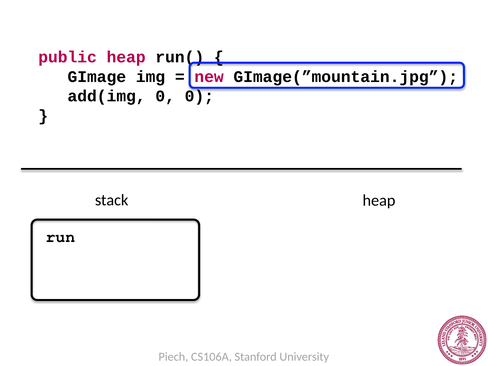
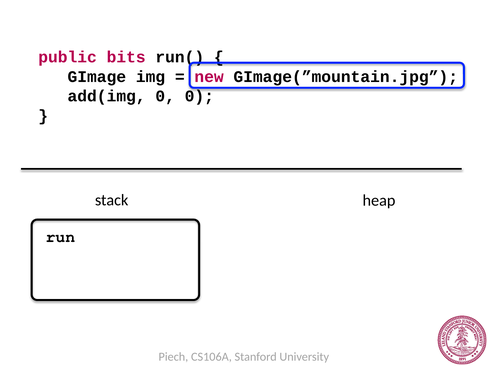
public heap: heap -> bits (126, 57)
